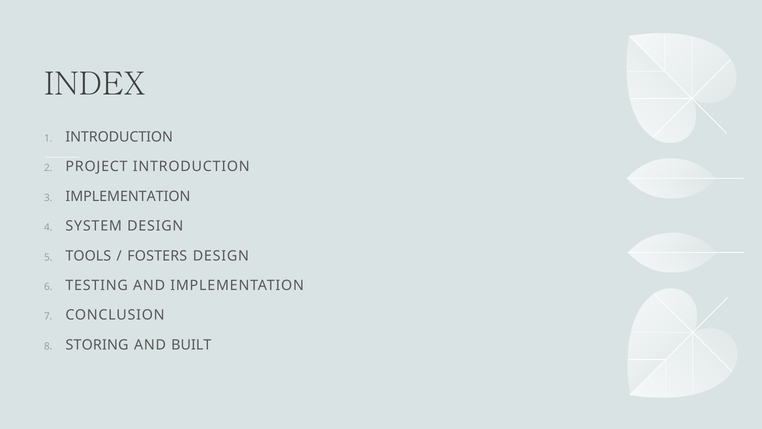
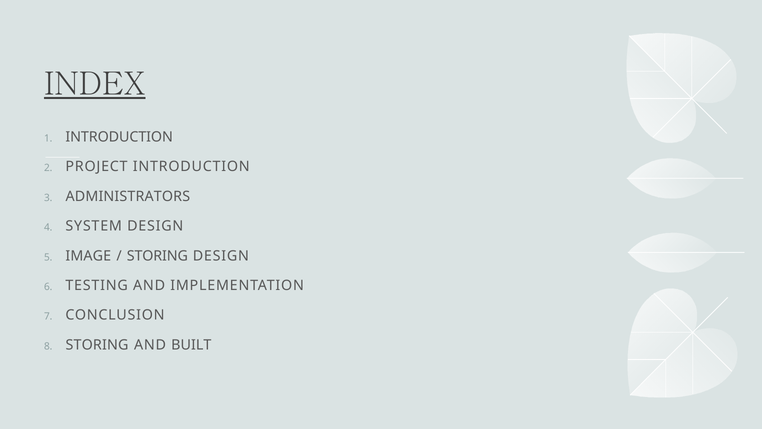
INDEX underline: none -> present (95, 84)
IMPLEMENTATION: IMPLEMENTATION -> ADMINISTRATORS (128, 196)
TOOLS: TOOLS -> IMAGE (88, 256)
FOSTERS: FOSTERS -> STORING (157, 256)
